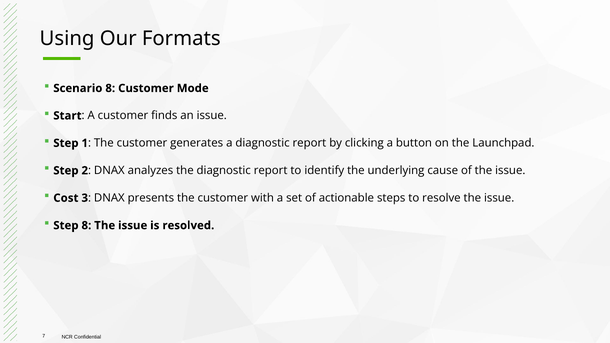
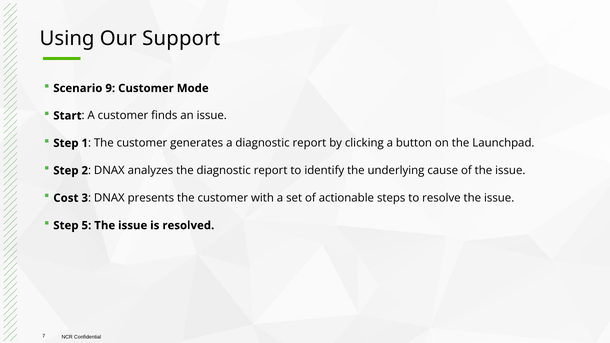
Formats: Formats -> Support (181, 39)
Scenario 8: 8 -> 9 (110, 88)
Step 8: 8 -> 5 (86, 226)
